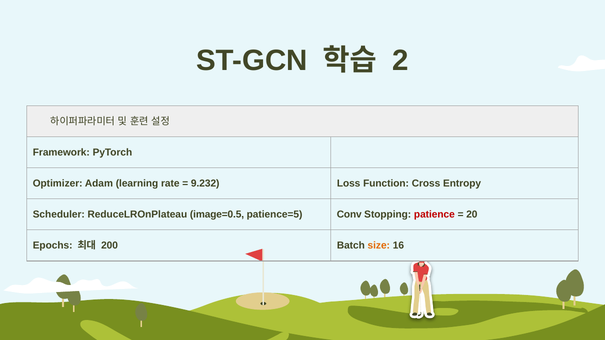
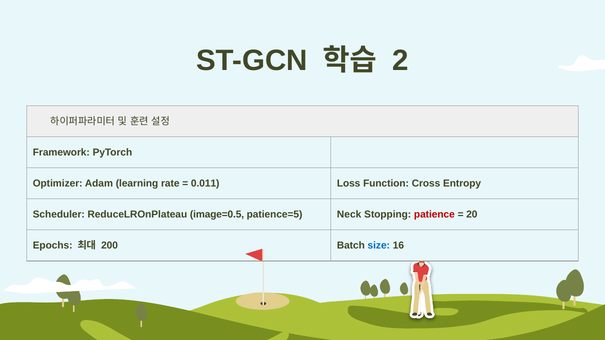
9.232: 9.232 -> 0.011 (205, 184)
Conv: Conv -> Neck (349, 215)
size colour: orange -> blue (379, 246)
